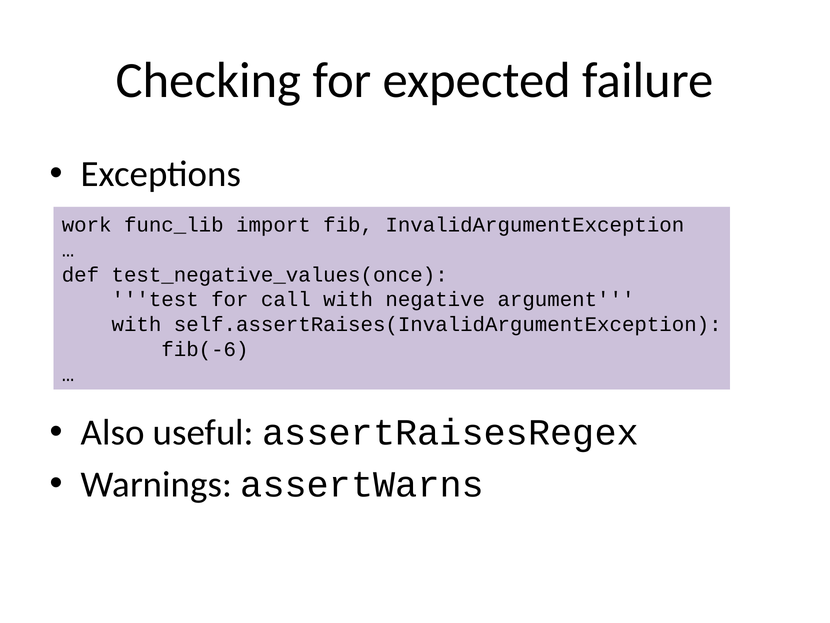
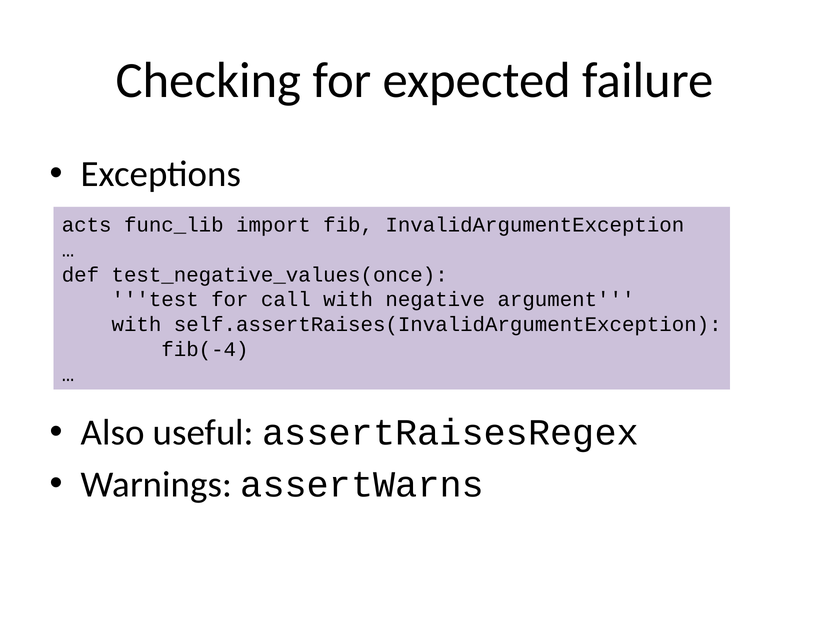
work: work -> acts (87, 225)
fib(-6: fib(-6 -> fib(-4 (205, 349)
